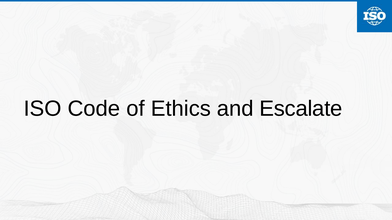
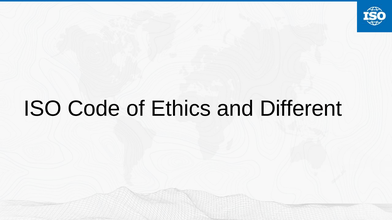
Escalate: Escalate -> Different (301, 109)
